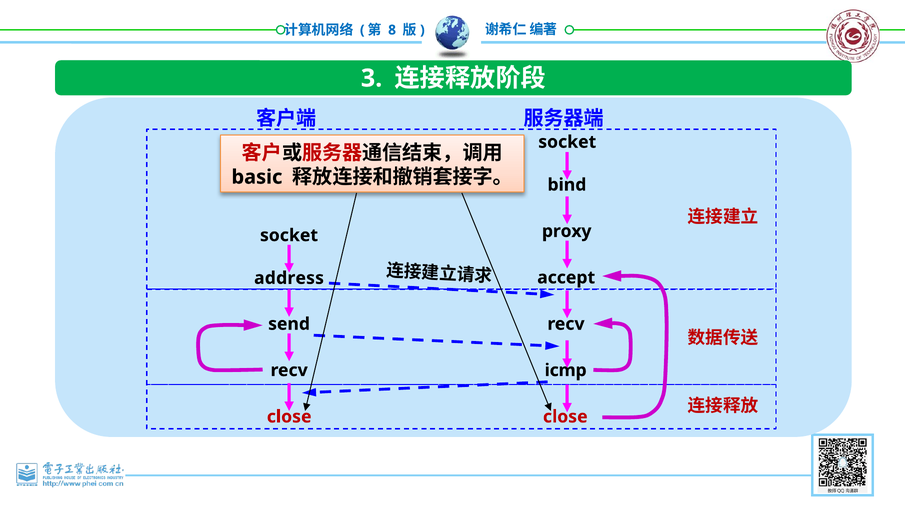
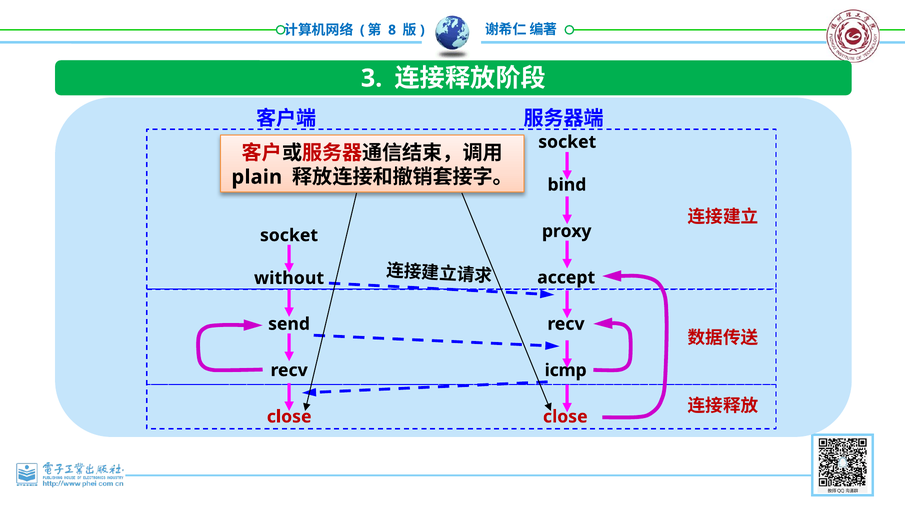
basic: basic -> plain (257, 177)
address: address -> without (289, 278)
